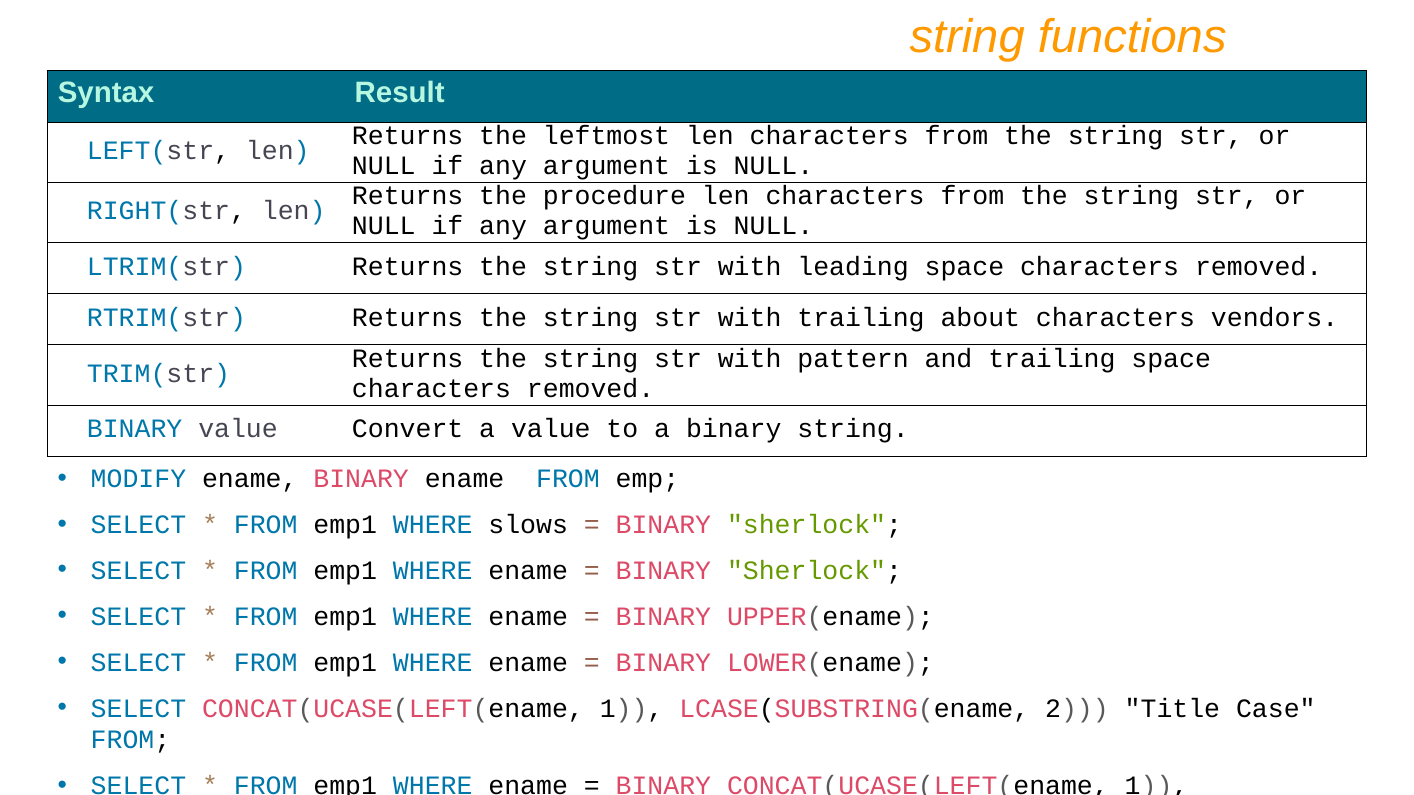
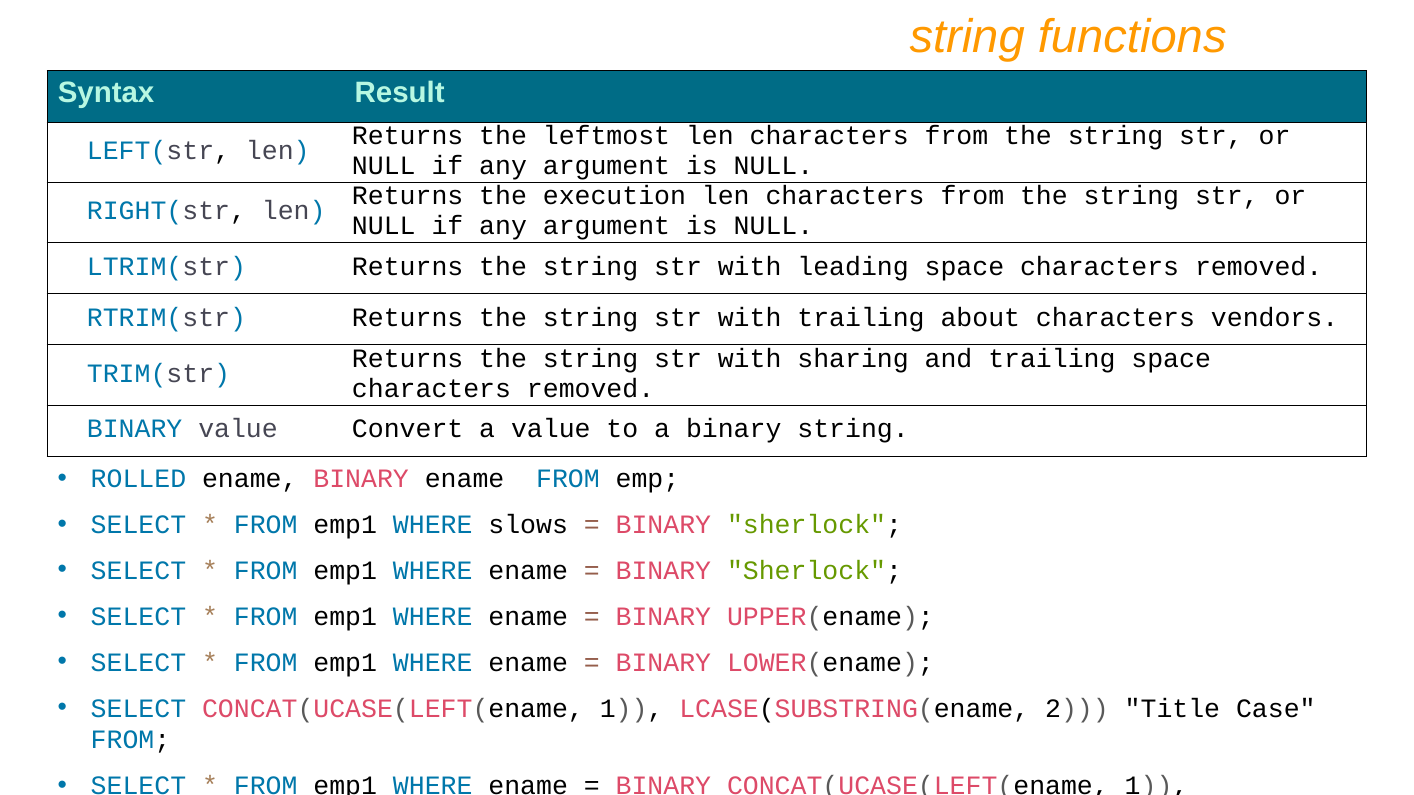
procedure: procedure -> execution (614, 196)
pattern: pattern -> sharing (853, 358)
MODIFY: MODIFY -> ROLLED (138, 479)
